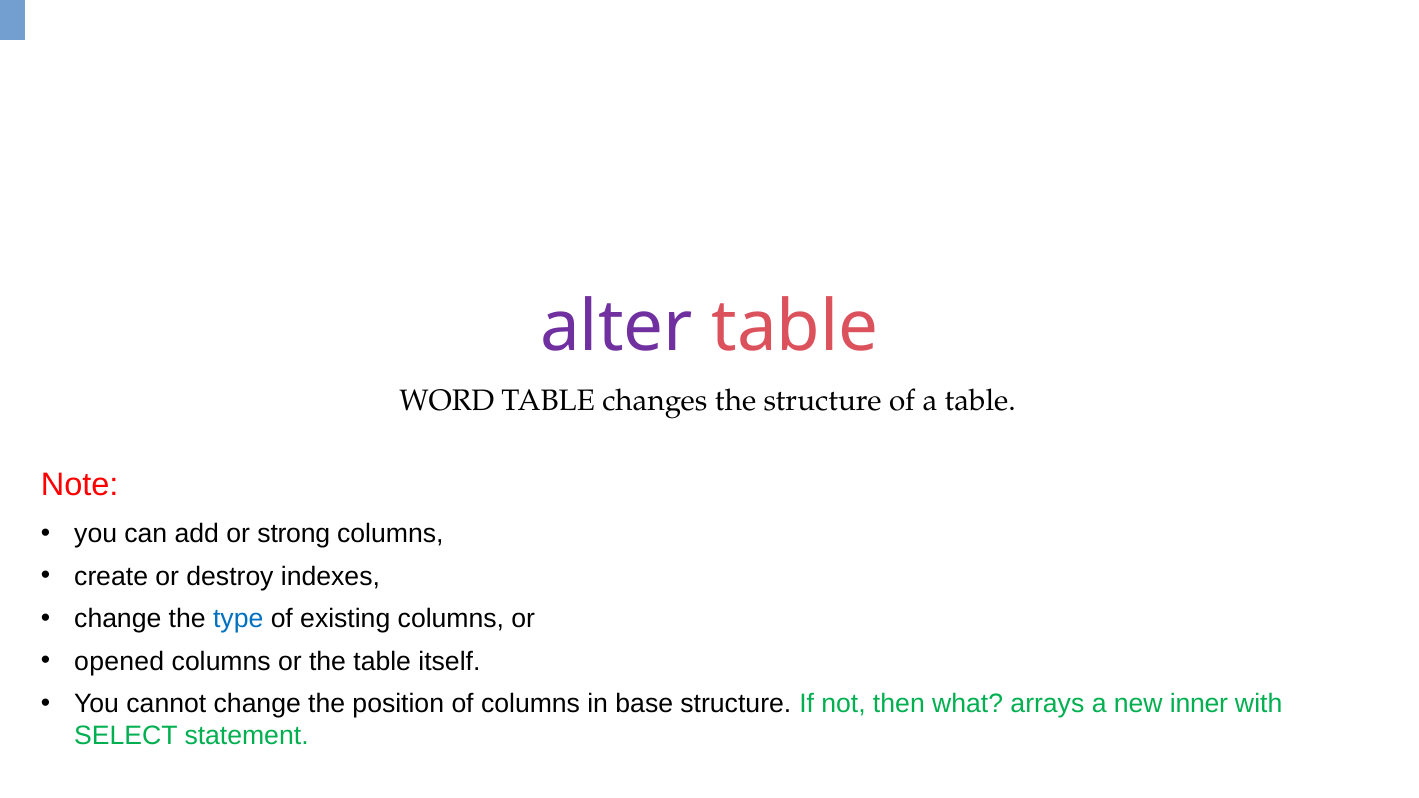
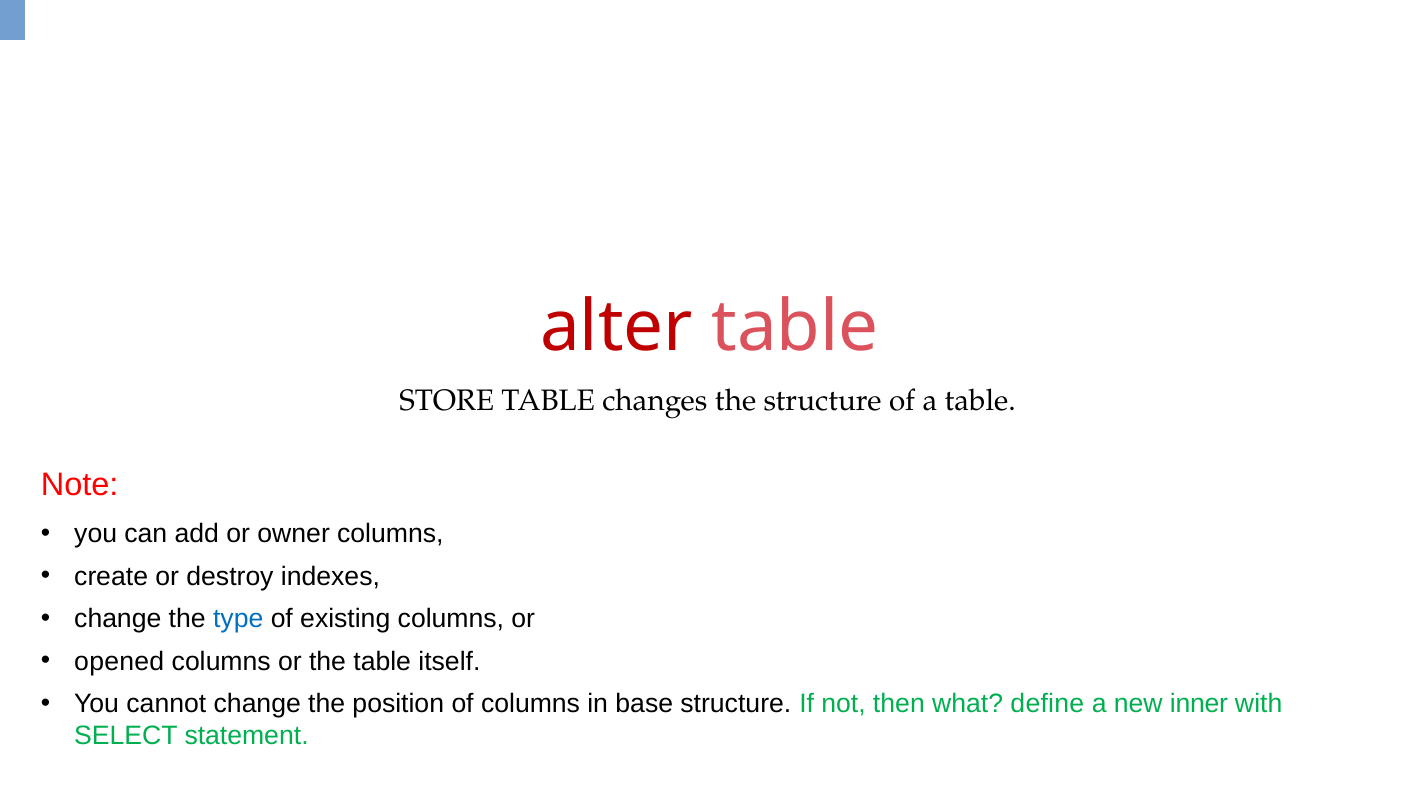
alter colour: purple -> red (617, 328)
WORD: WORD -> STORE (447, 401)
strong: strong -> owner (294, 534)
arrays: arrays -> define (1047, 704)
